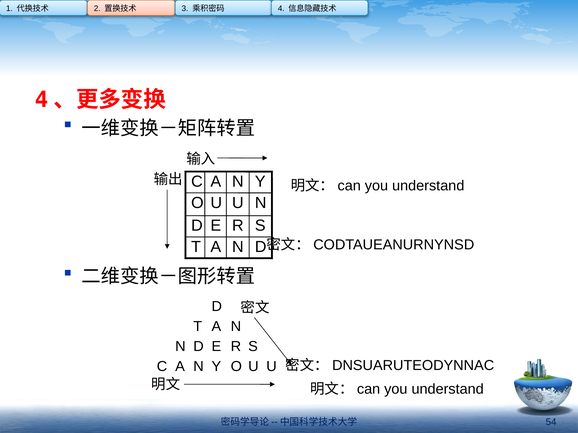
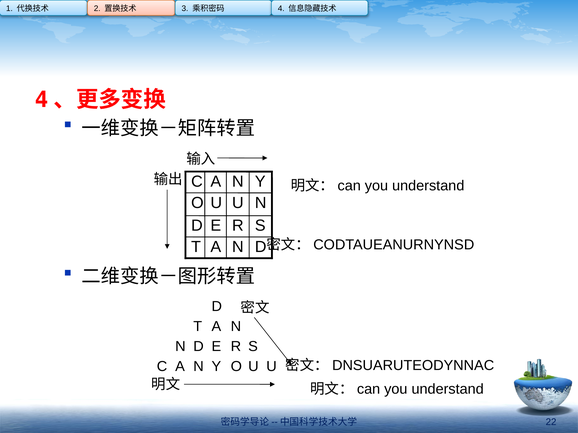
54: 54 -> 22 (551, 423)
